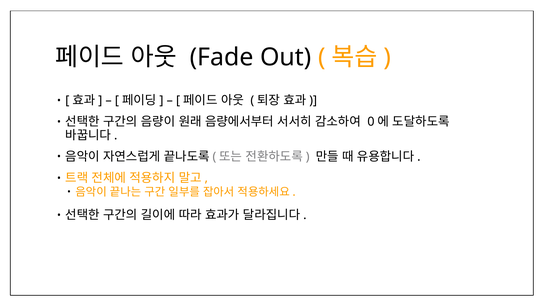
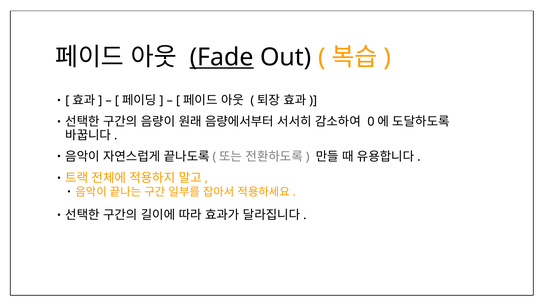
Fade underline: none -> present (222, 57)
